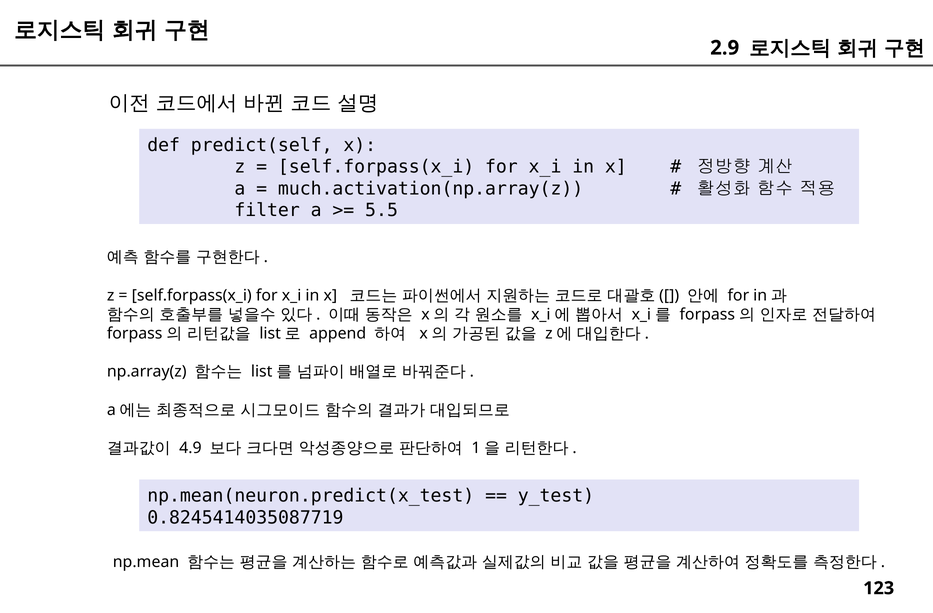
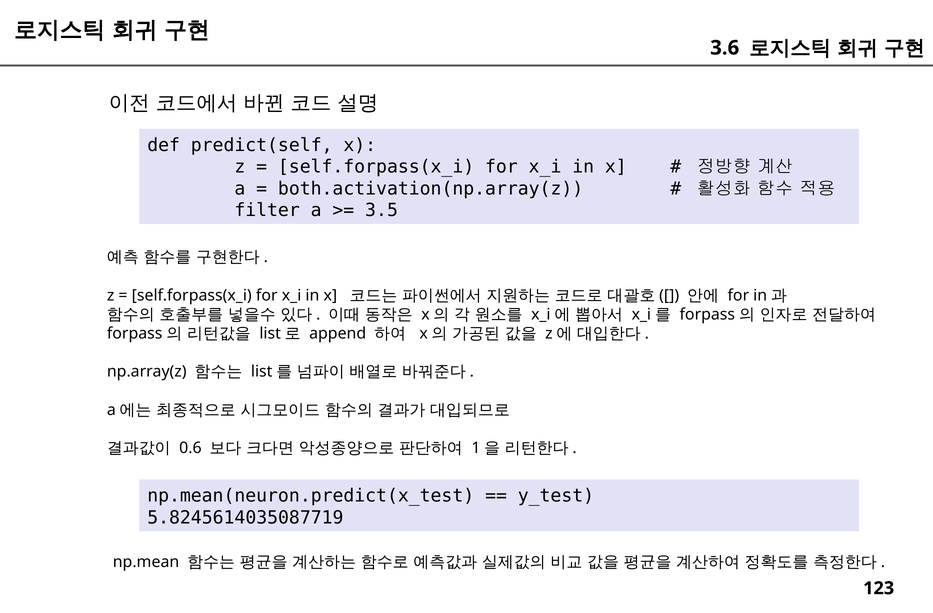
2.9: 2.9 -> 3.6 (725, 48)
much.activation(np.array(z: much.activation(np.array(z -> both.activation(np.array(z (431, 189)
5.5: 5.5 -> 3.5 (382, 210)
4.9: 4.9 -> 0.6 (190, 448)
0.8245414035087719: 0.8245414035087719 -> 5.8245614035087719 (245, 517)
